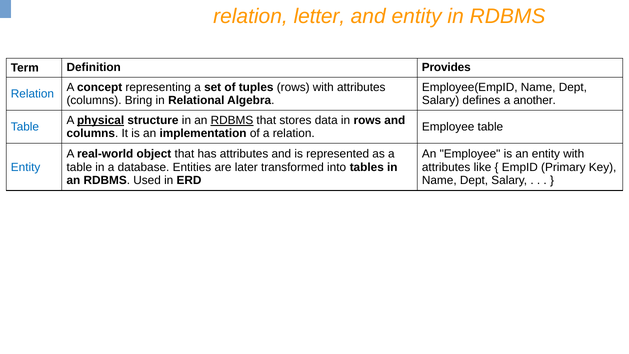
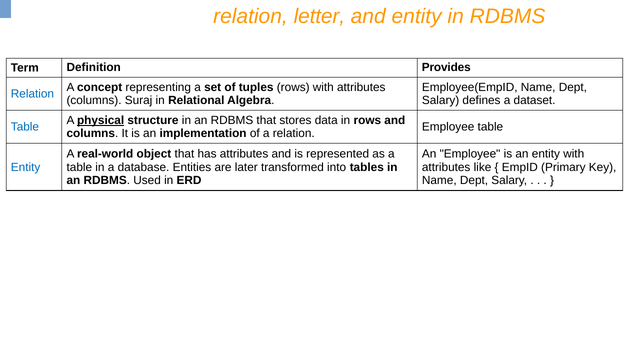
Bring: Bring -> Suraj (139, 100)
another: another -> dataset (535, 100)
RDBMS underline: present -> none (232, 120)
